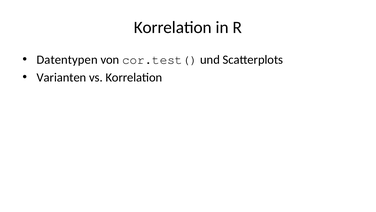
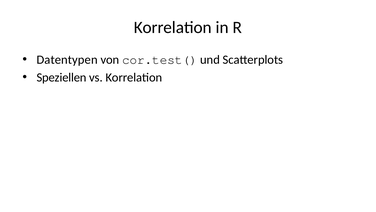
Varianten: Varianten -> Speziellen (62, 77)
